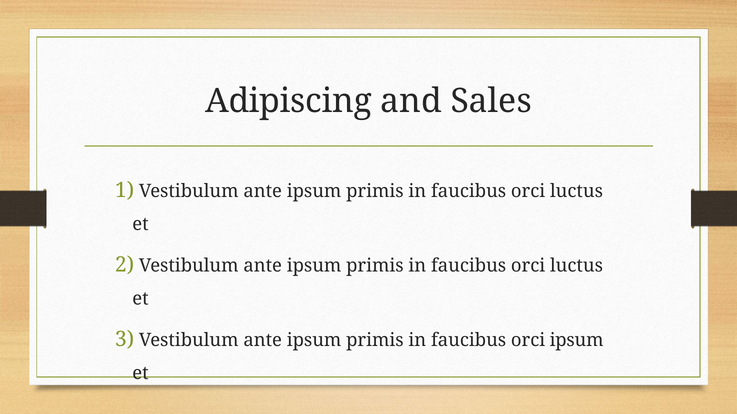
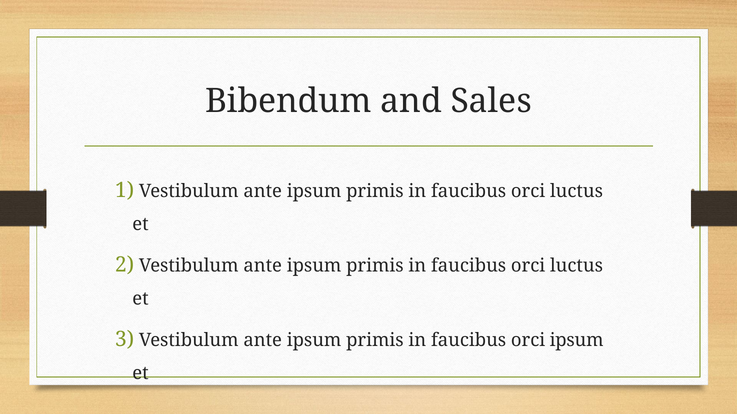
Adipiscing: Adipiscing -> Bibendum (288, 101)
